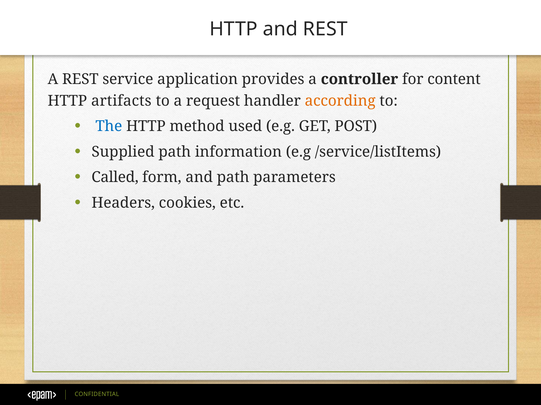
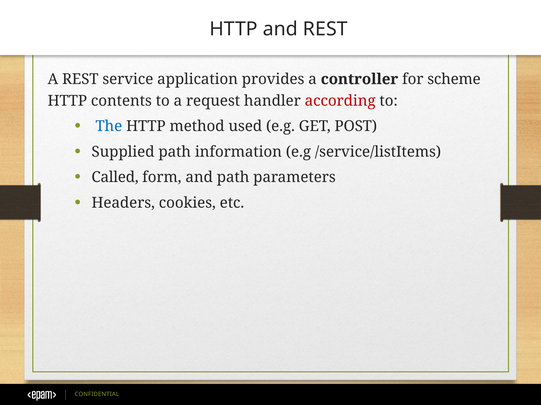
content: content -> scheme (454, 79)
artifacts: artifacts -> contents (121, 101)
according colour: orange -> red (340, 101)
